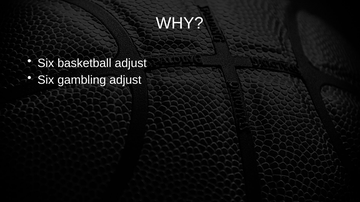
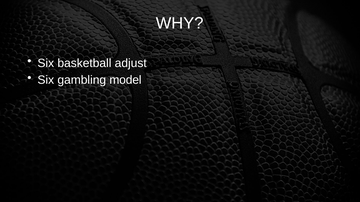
gambling adjust: adjust -> model (125, 80)
